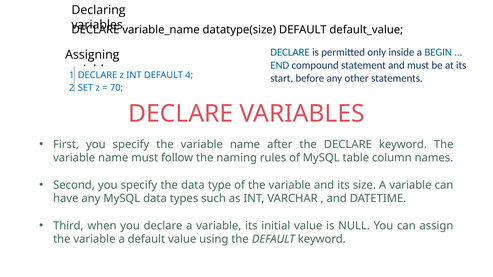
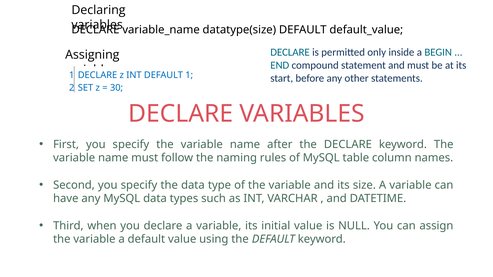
DEFAULT 4: 4 -> 1 (189, 75)
70: 70 -> 30 (117, 88)
